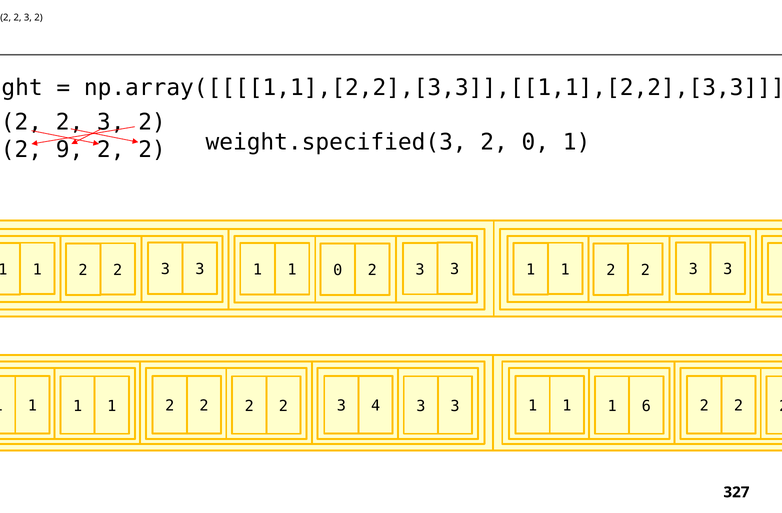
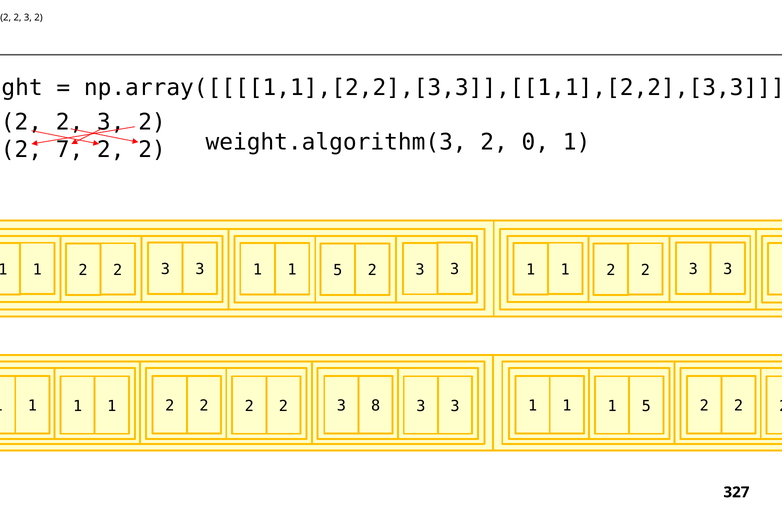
weight.specified(3: weight.specified(3 -> weight.algorithm(3 (336, 142)
9: 9 -> 7 (70, 150)
3 1 1 0: 0 -> 5 (338, 271)
4: 4 -> 8 (376, 406)
1 1 1 6: 6 -> 5 (646, 407)
